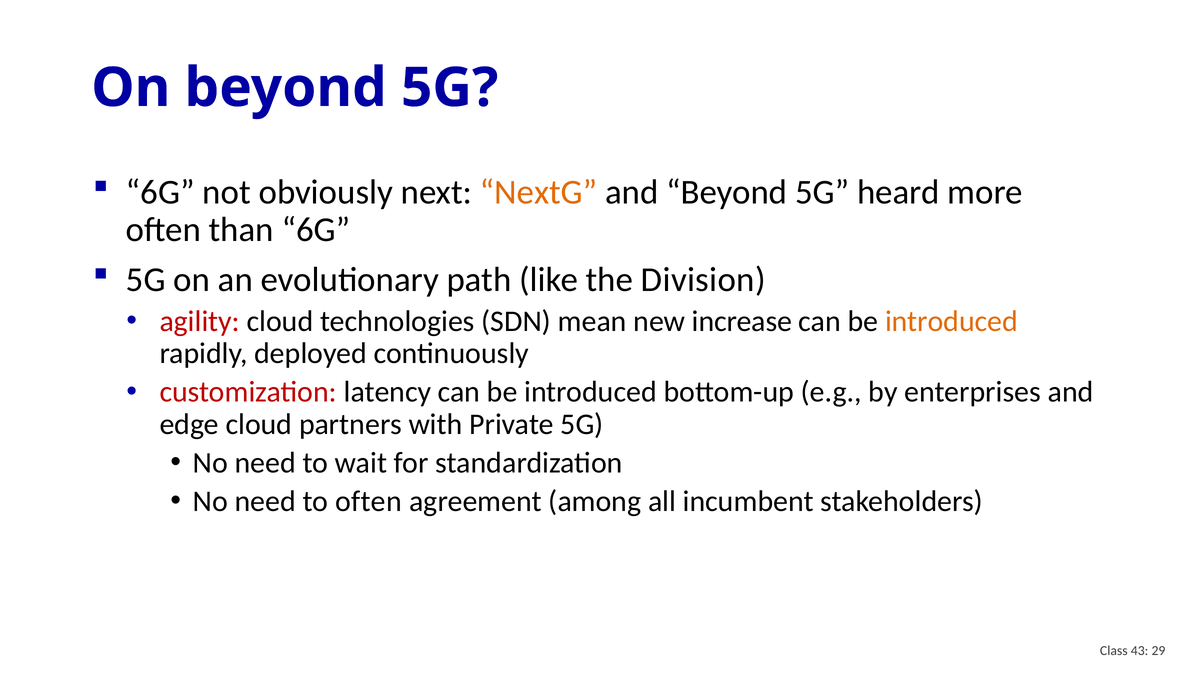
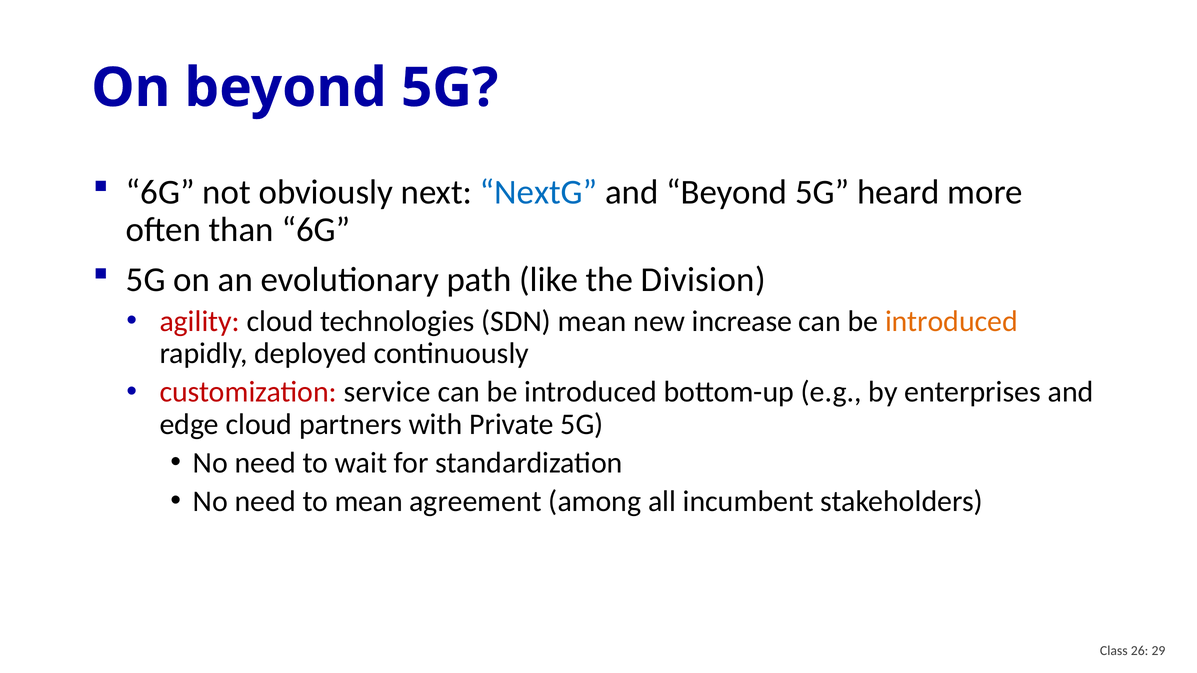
NextG colour: orange -> blue (539, 192)
latency: latency -> service (387, 392)
to often: often -> mean (369, 502)
43: 43 -> 26 (1140, 651)
